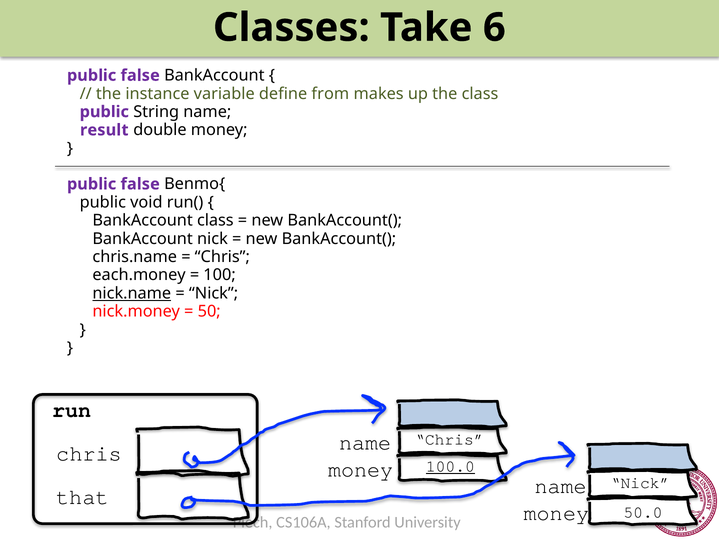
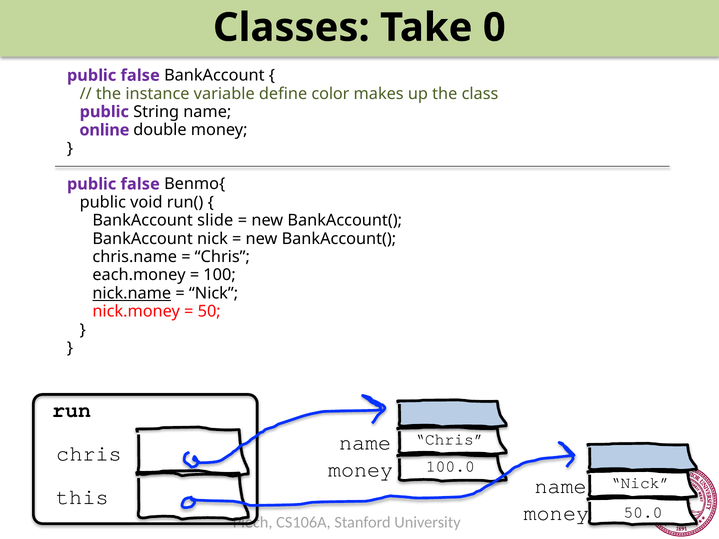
6: 6 -> 0 (494, 28)
from: from -> color (330, 94)
result: result -> online (104, 130)
BankAccount class: class -> slide (215, 221)
100.0 underline: present -> none (450, 467)
that: that -> this (83, 497)
